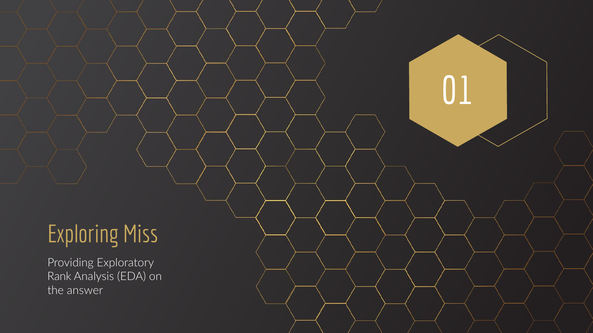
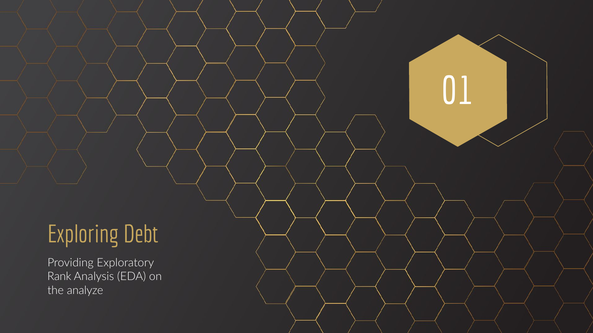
Miss: Miss -> Debt (141, 235)
answer: answer -> analyze (85, 291)
